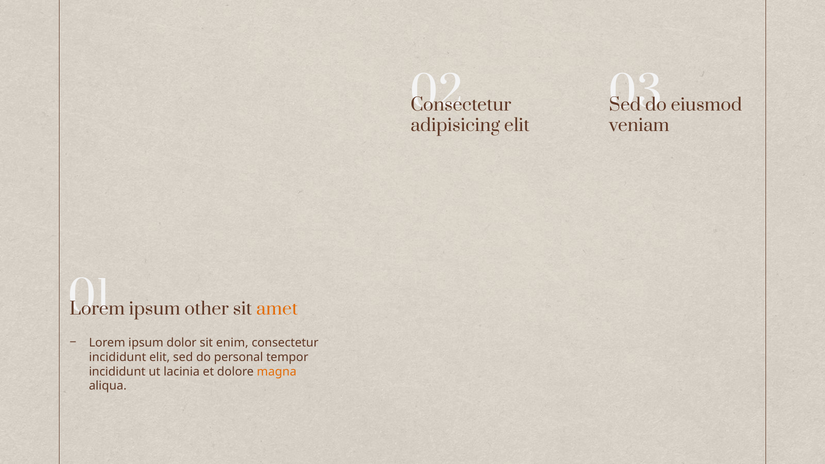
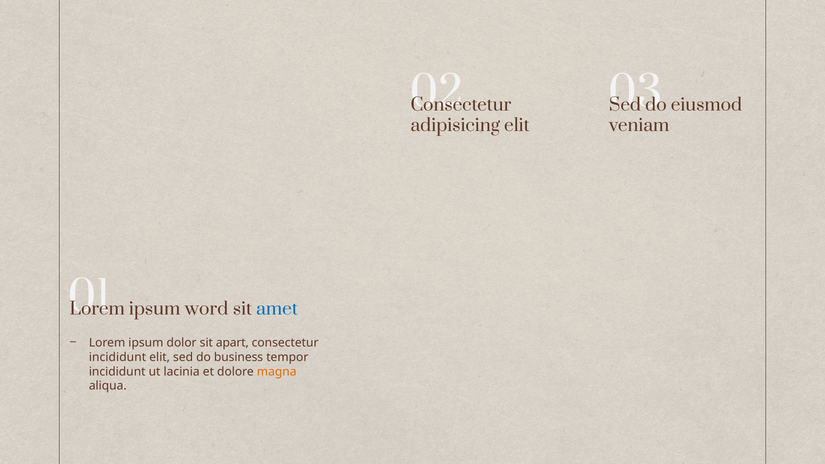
other: other -> word (207, 309)
amet colour: orange -> blue (277, 309)
enim: enim -> apart (232, 343)
personal: personal -> business (239, 357)
